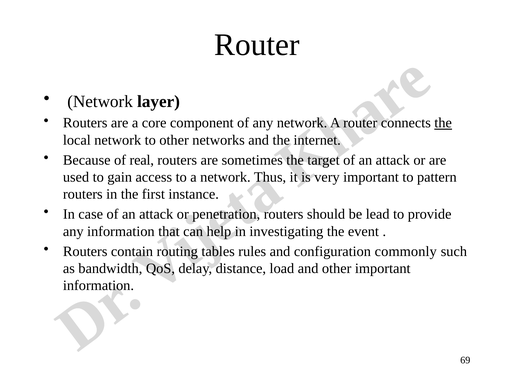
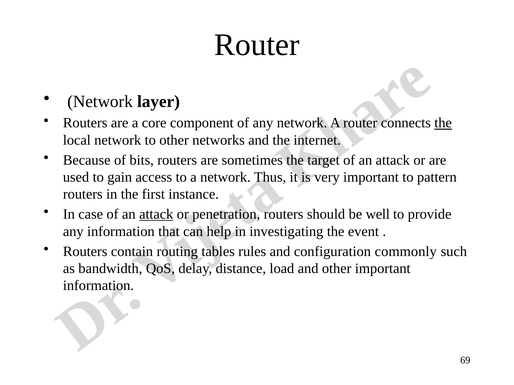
real: real -> bits (142, 160)
attack underline: none -> present (156, 215)
lead: lead -> well (378, 215)
